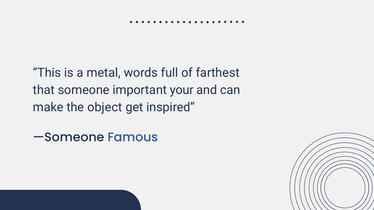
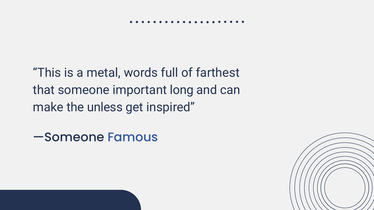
your: your -> long (182, 90)
object: object -> unless (105, 107)
